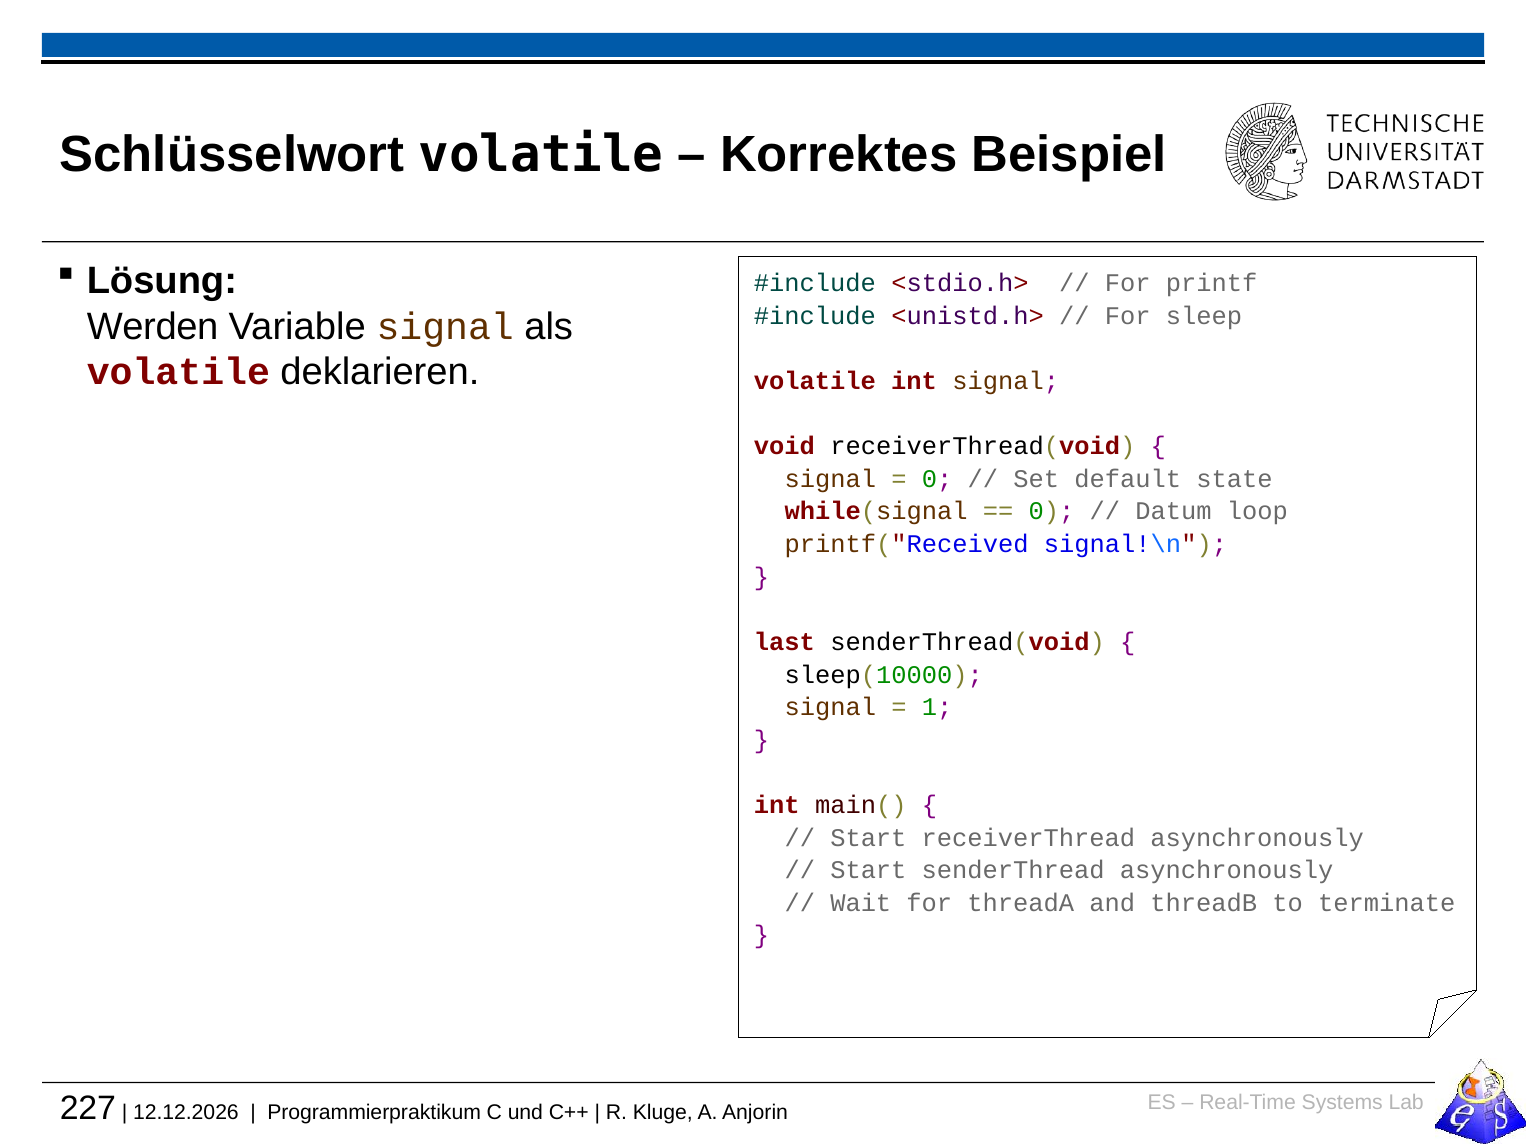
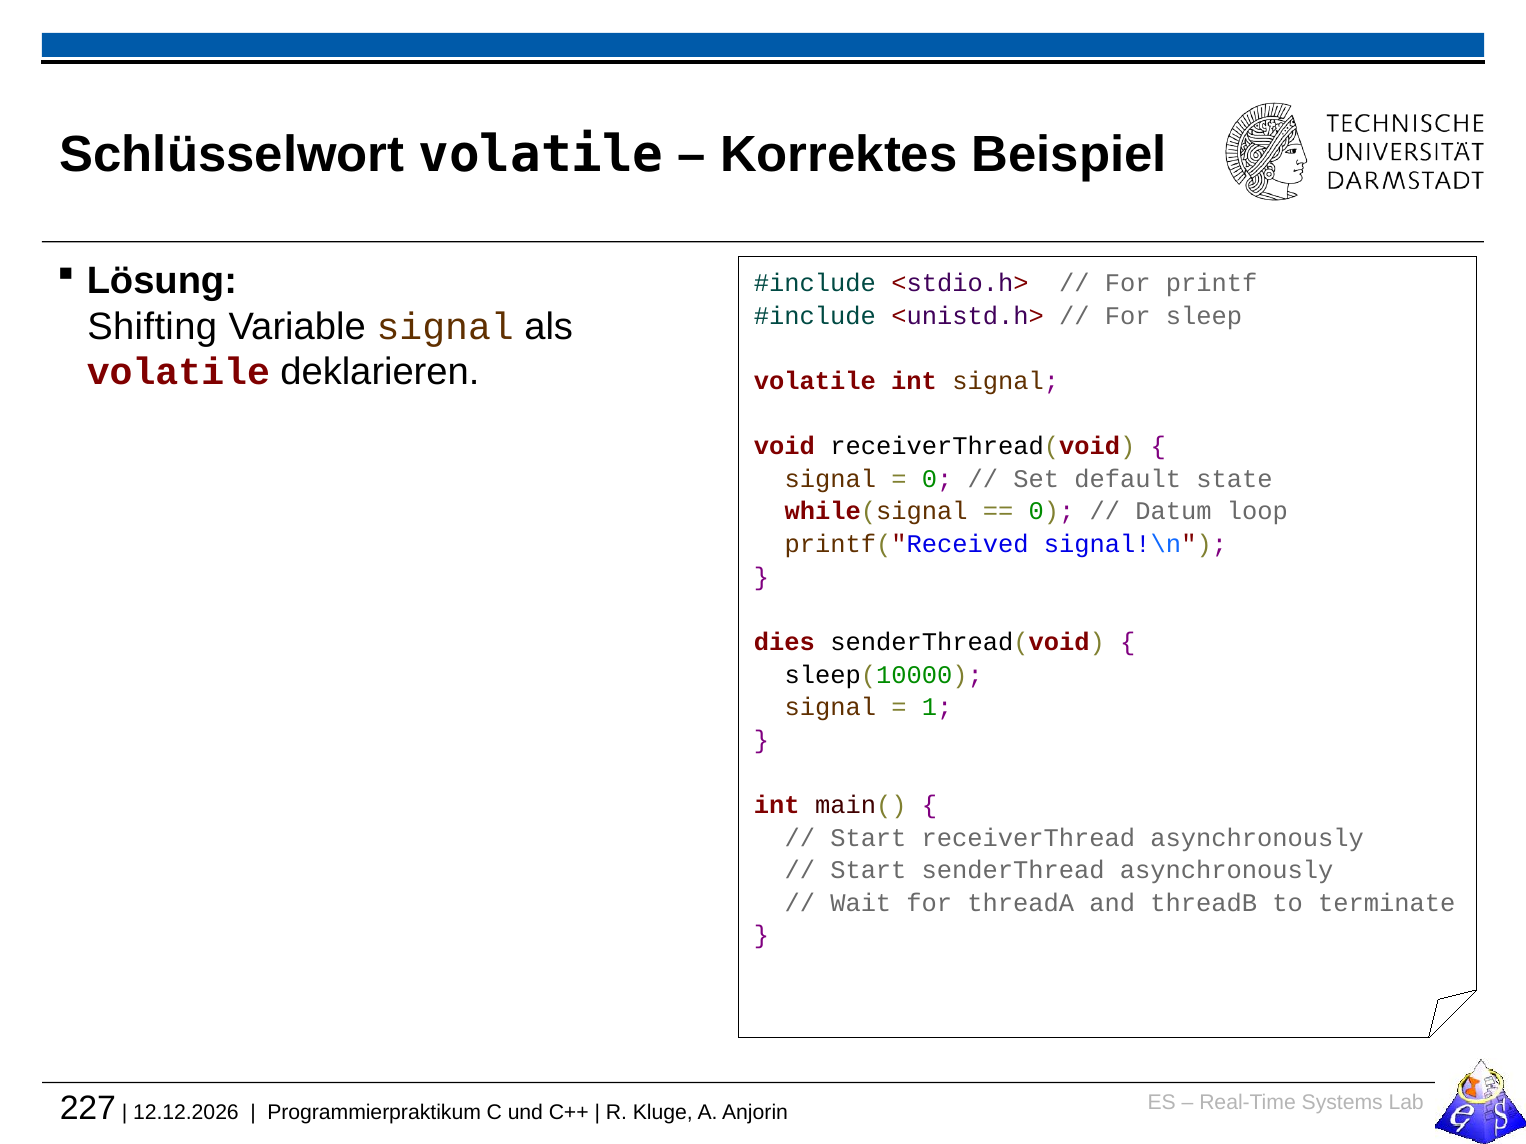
Werden: Werden -> Shifting (152, 327)
last: last -> dies (784, 642)
